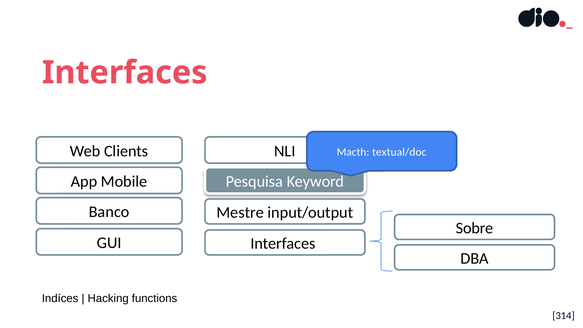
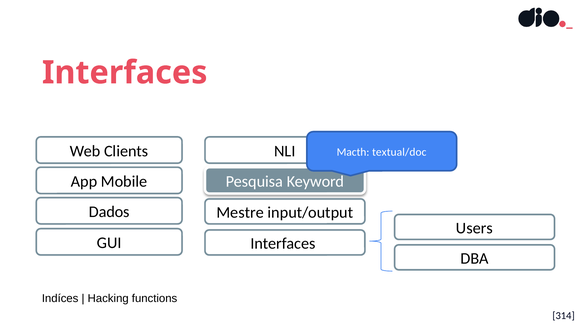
Banco: Banco -> Dados (109, 212)
Sobre: Sobre -> Users (474, 228)
